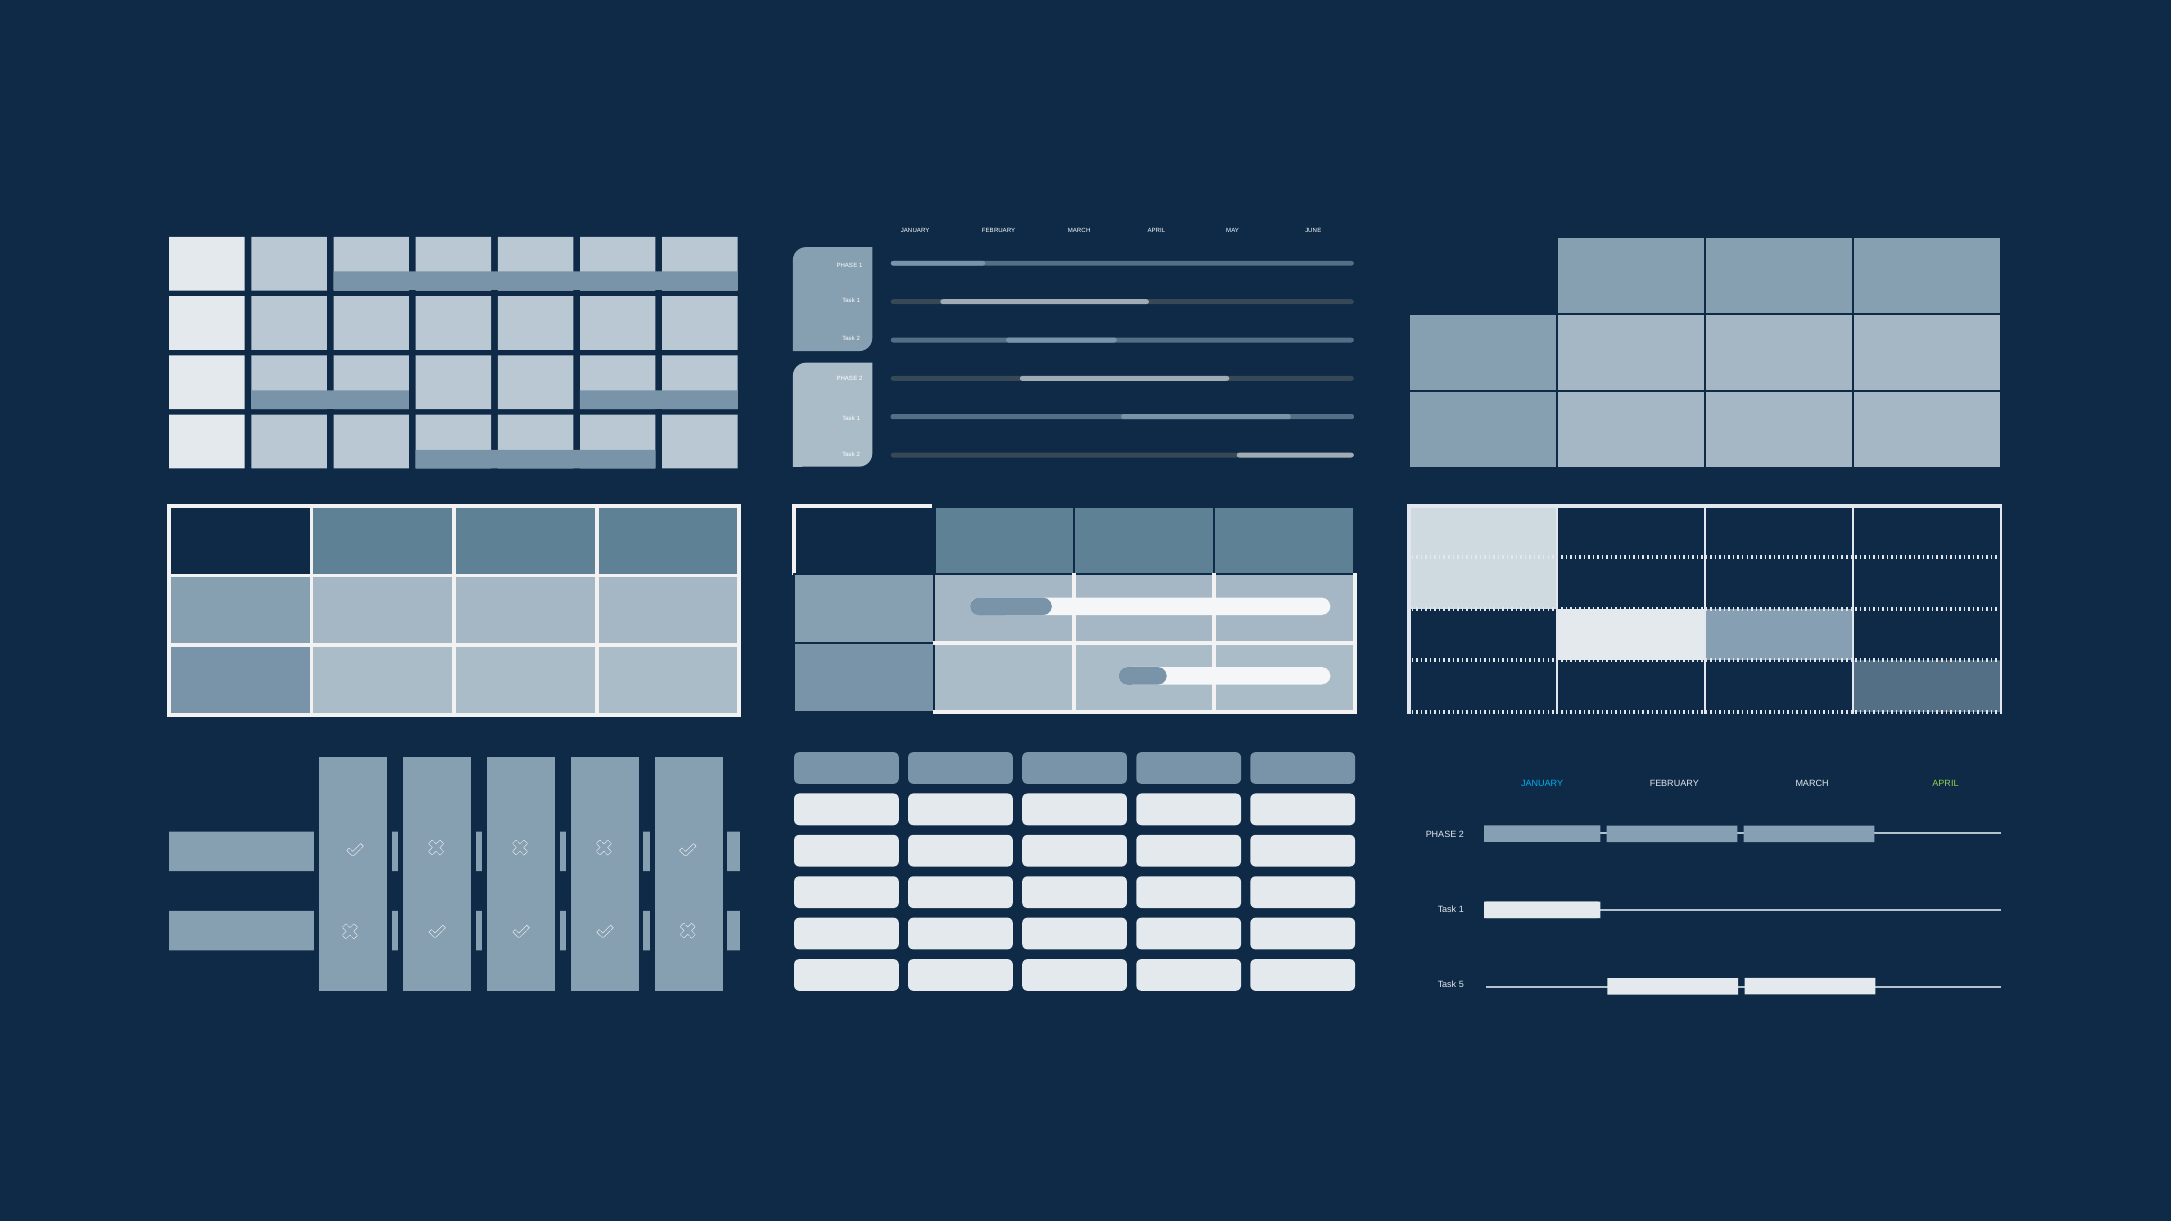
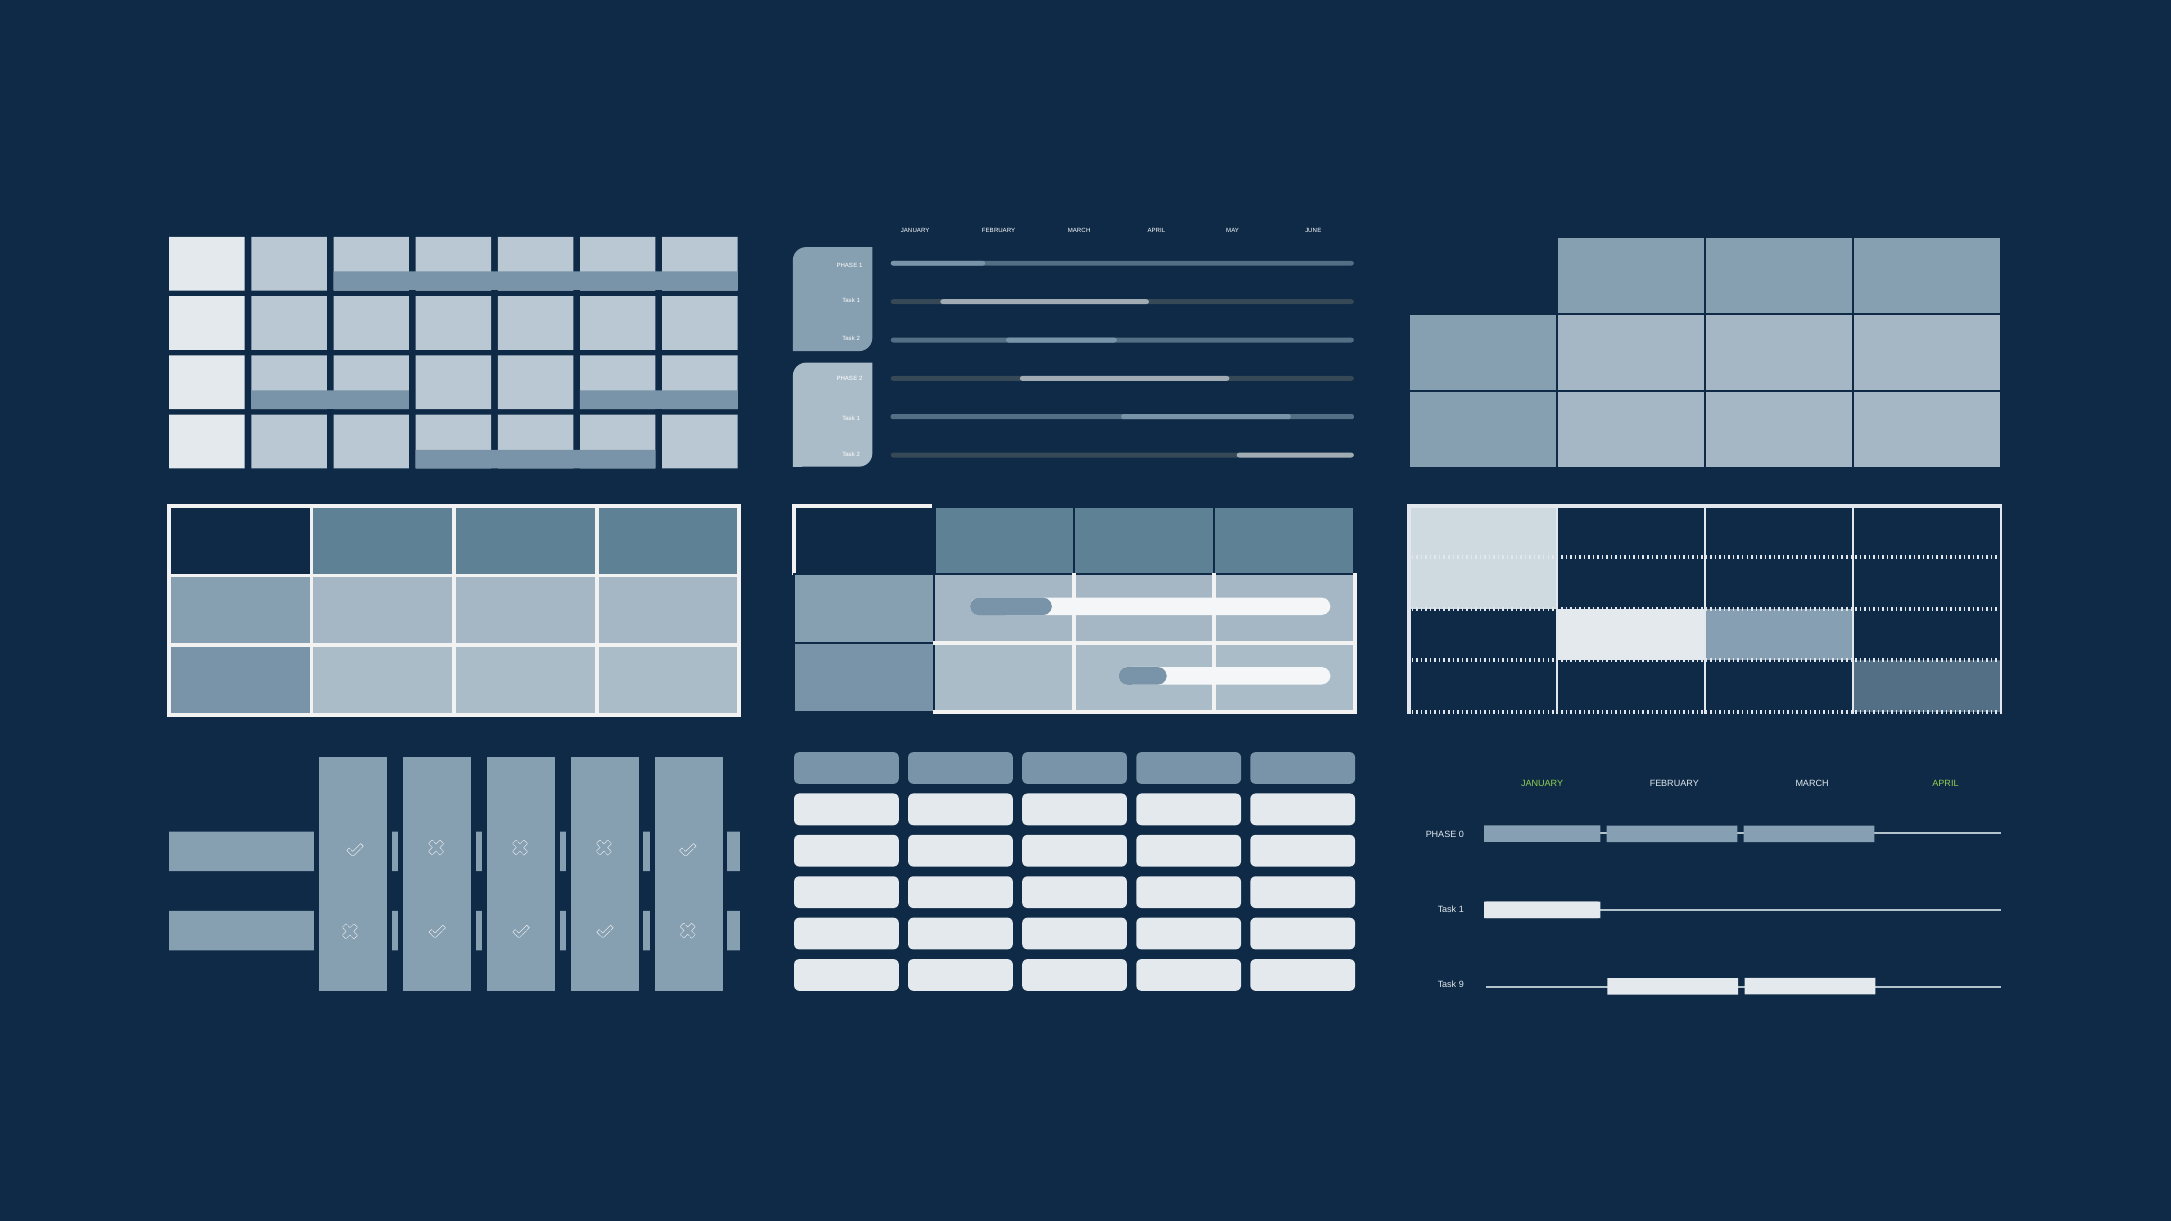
JANUARY colour: light blue -> light green (1542, 784)
2: 2 -> 0 (1461, 834)
5: 5 -> 9 (1461, 984)
